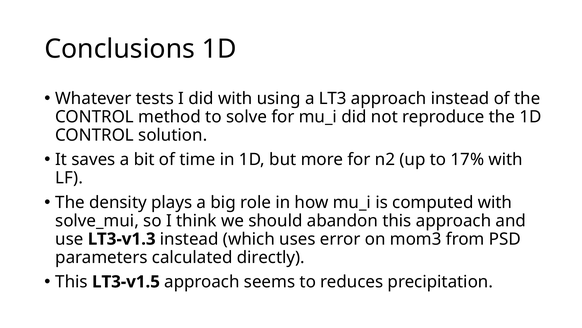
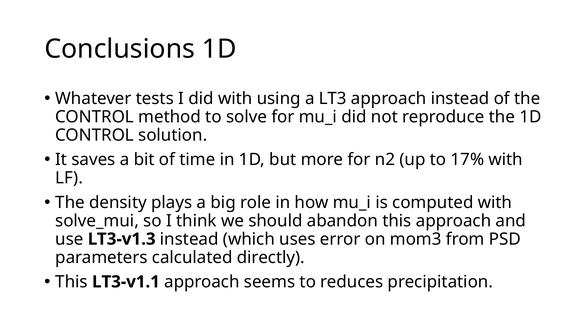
LT3-v1.5: LT3-v1.5 -> LT3-v1.1 (126, 281)
